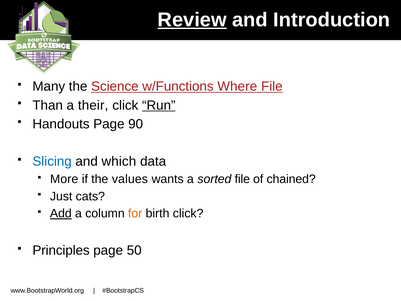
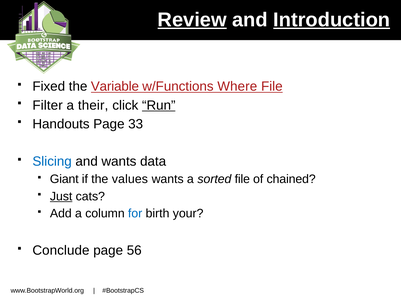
Introduction underline: none -> present (332, 20)
Many: Many -> Fixed (49, 87)
Science: Science -> Variable (115, 87)
Than: Than -> Filter (48, 105)
90: 90 -> 33 (136, 124)
and which: which -> wants (119, 161)
More: More -> Giant (64, 179)
Just underline: none -> present (61, 196)
Add underline: present -> none (61, 213)
for colour: orange -> blue (135, 213)
birth click: click -> your (188, 213)
Principles: Principles -> Conclude (61, 250)
50: 50 -> 56 (134, 250)
